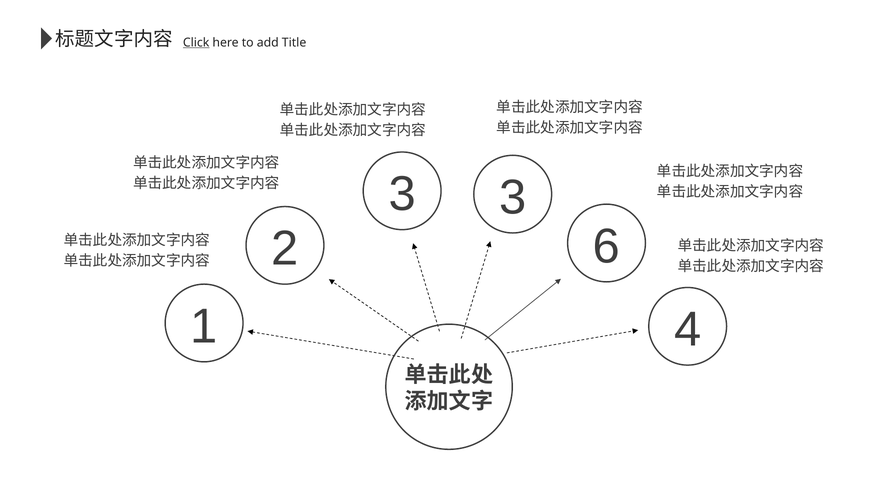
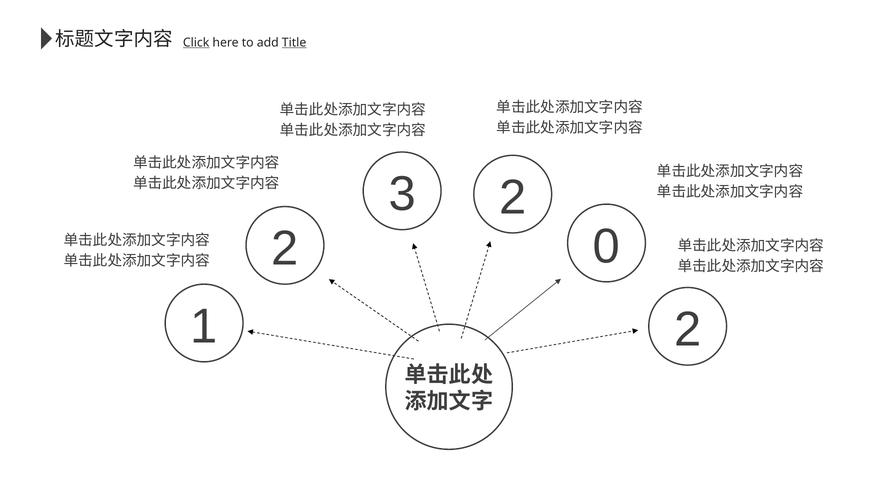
Title underline: none -> present (294, 43)
3 3: 3 -> 2 (513, 197)
6: 6 -> 0 (606, 246)
1 4: 4 -> 2 (688, 329)
